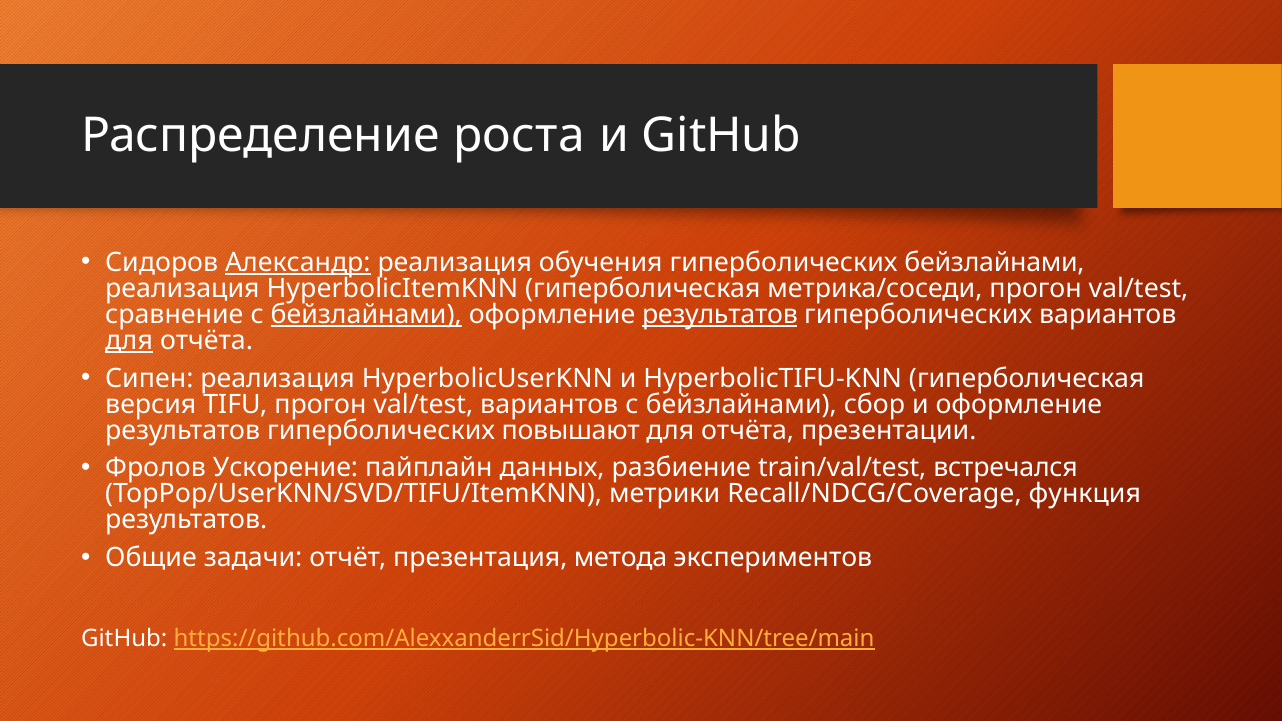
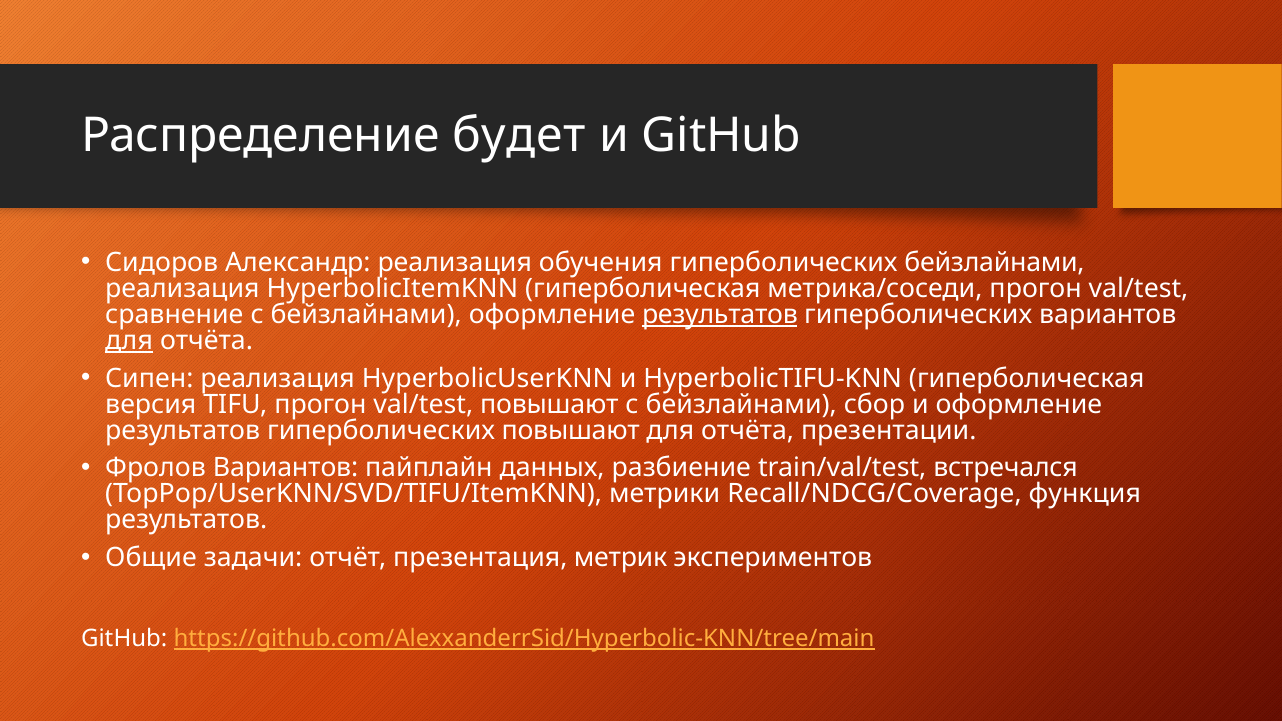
роста: роста -> будет (519, 136)
Александр underline: present -> none (298, 262)
бейзлайнами underline: present -> none (366, 314)
val/test вариантов: вариантов -> повышают (549, 404)
Фролов Ускорение: Ускорение -> Вариантов (286, 468)
метода: метода -> метрик (621, 558)
